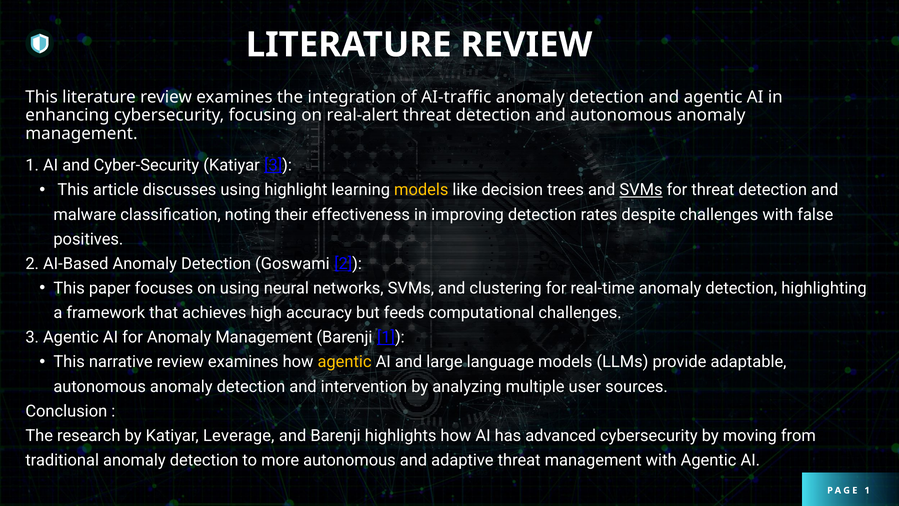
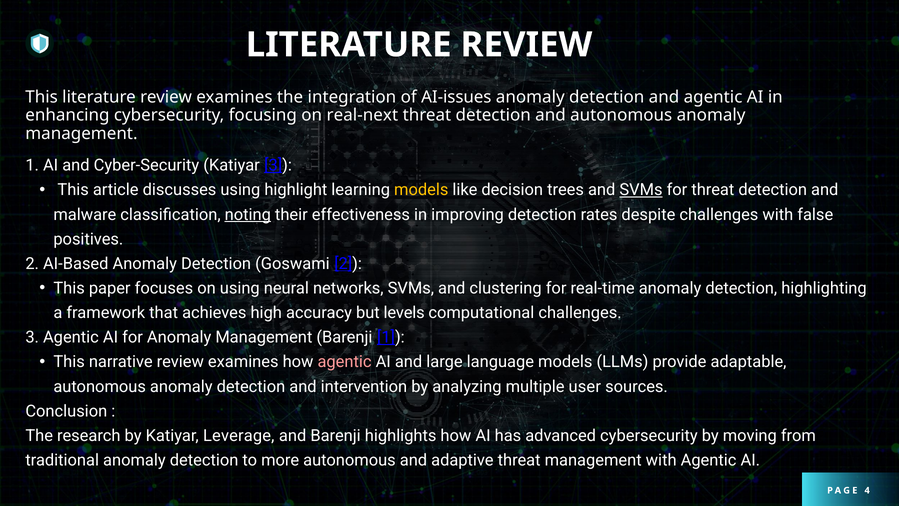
AI-traffic: AI-traffic -> AI-issues (456, 97)
real-alert: real-alert -> real-next (362, 115)
noting underline: none -> present (248, 214)
feeds: feeds -> levels (404, 313)
agentic colour: yellow -> pink (345, 362)
1: 1 -> 4 (867, 490)
